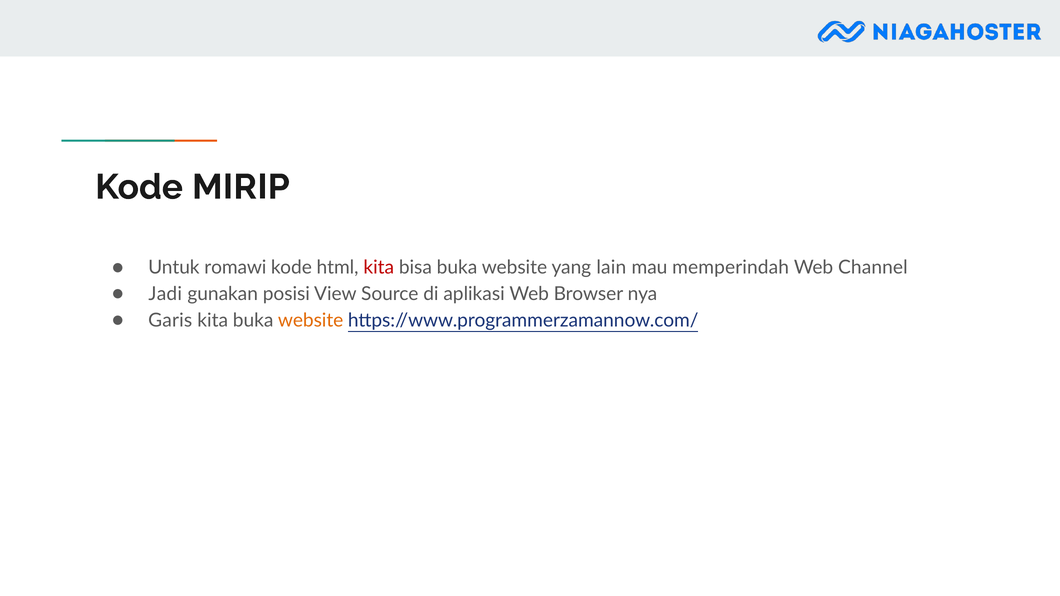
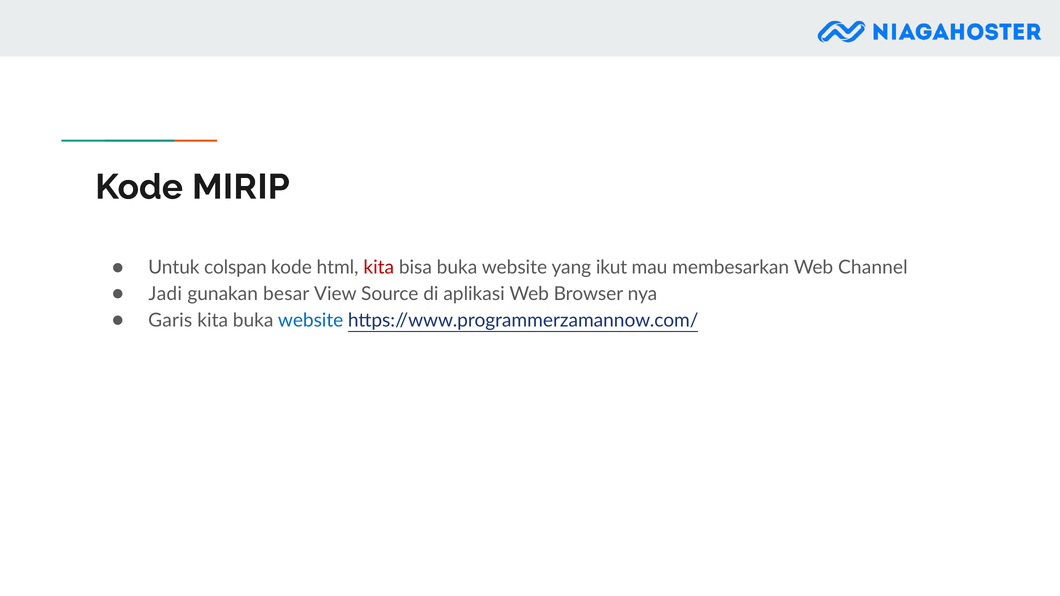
romawi: romawi -> colspan (235, 268)
lain: lain -> ikut (612, 268)
memperindah: memperindah -> membesarkan (731, 268)
posisi: posisi -> besar (286, 294)
website colour: orange -> blue (311, 320)
